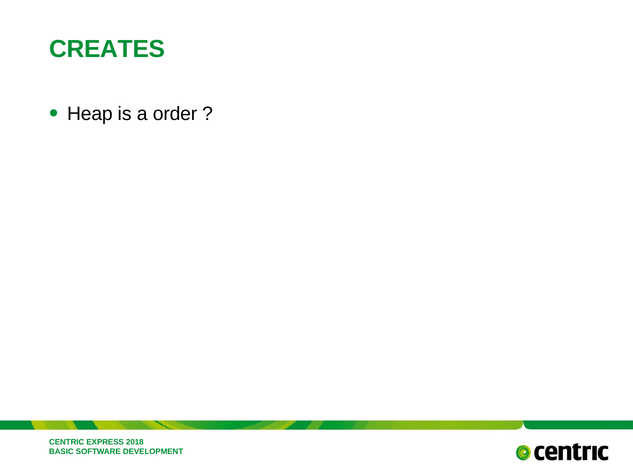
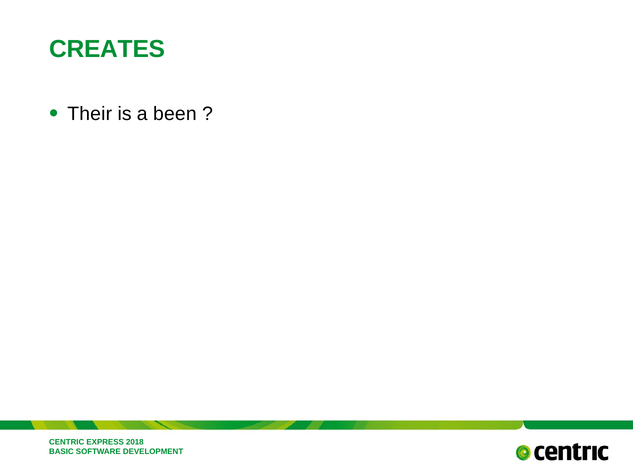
Heap: Heap -> Their (90, 114)
order: order -> been (175, 114)
